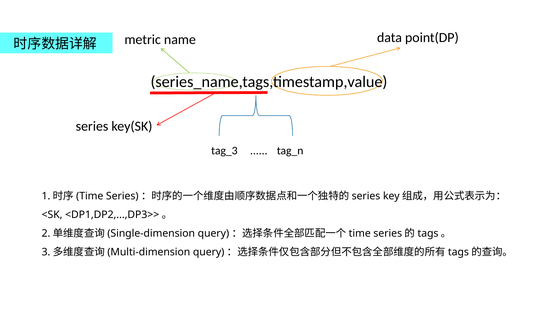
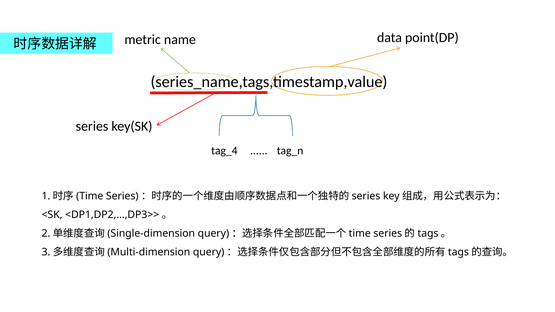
tag_3: tag_3 -> tag_4 (224, 151)
